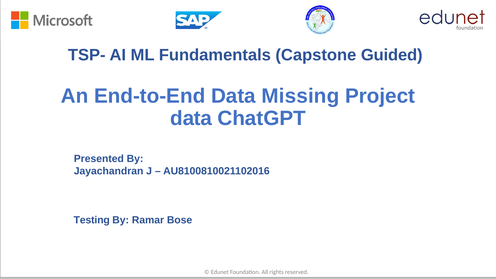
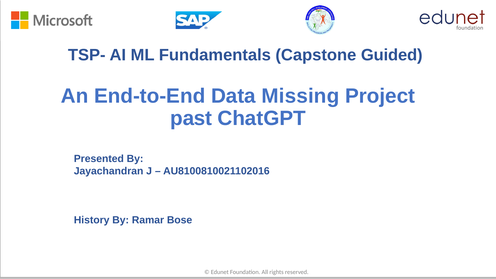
data: data -> past (191, 118)
Testing: Testing -> History (92, 220)
